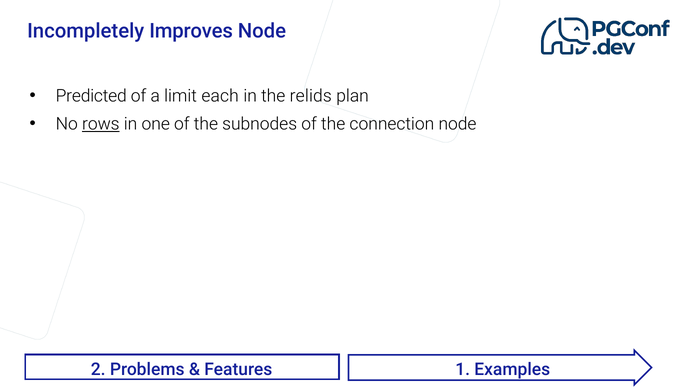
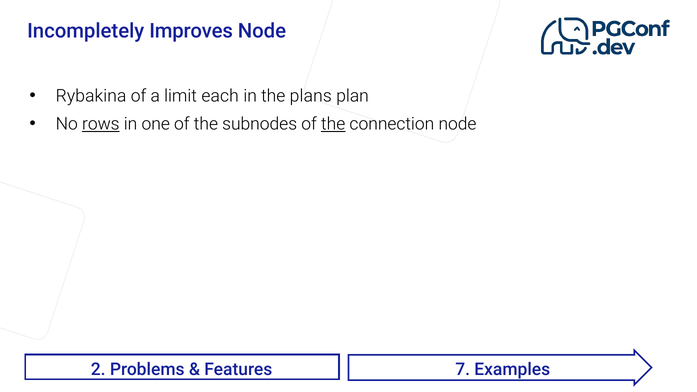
Predicted: Predicted -> Rybakina (91, 96)
relids: relids -> plans (311, 96)
the underline: none -> present (333, 124)
1: 1 -> 7 (463, 369)
